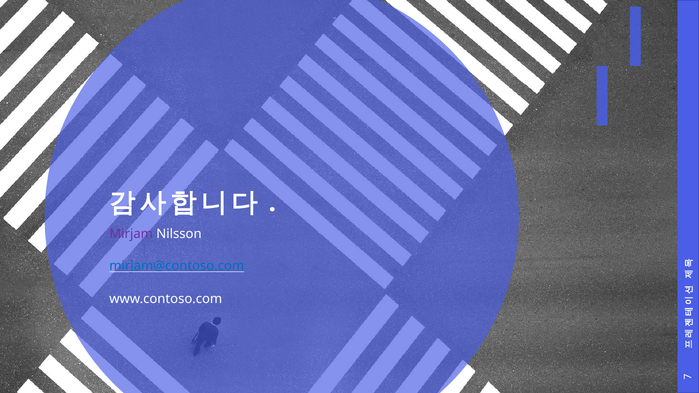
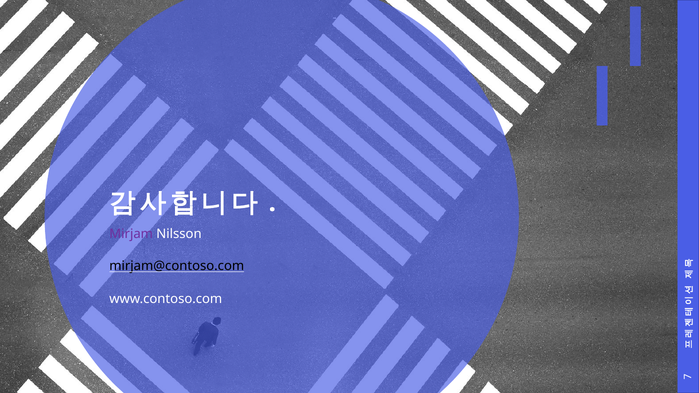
mirjam@contoso.com colour: blue -> black (177, 266)
